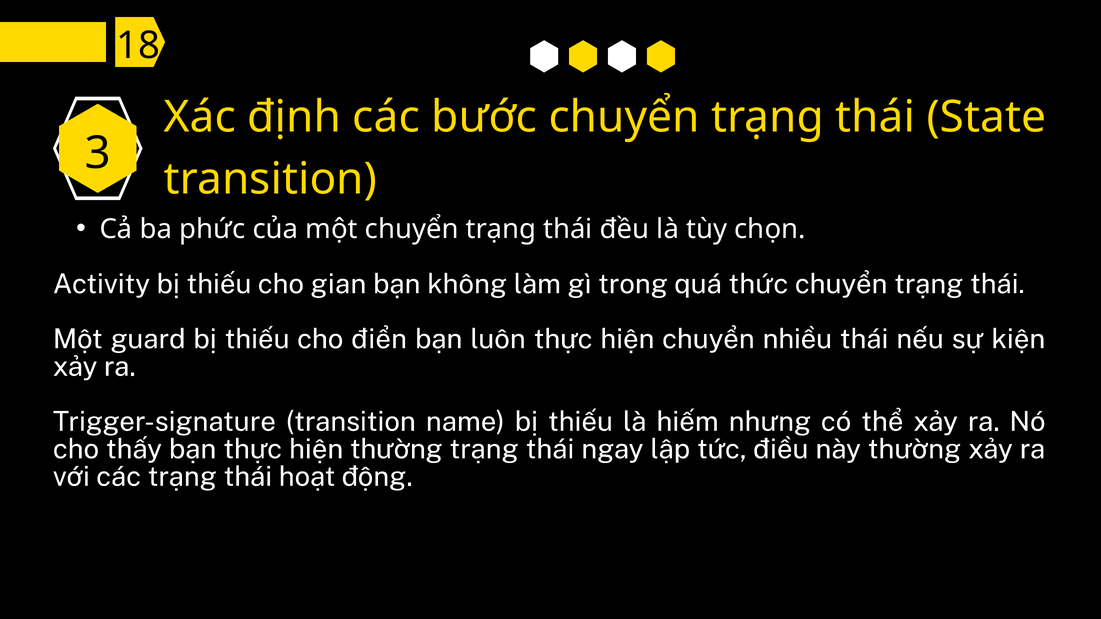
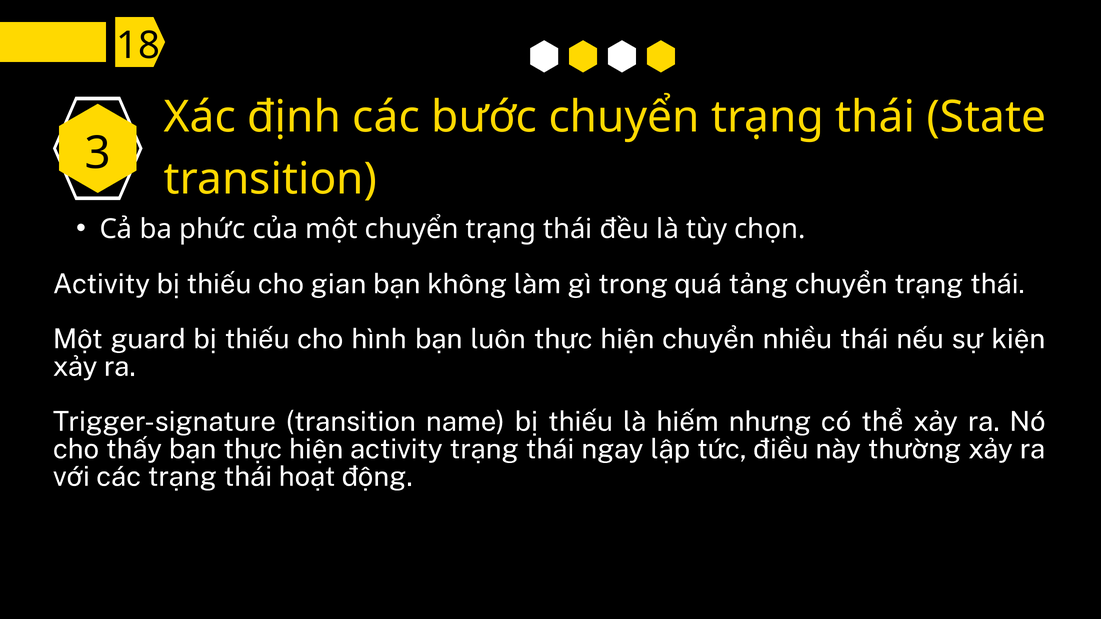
thức: thức -> tảng (758, 284)
điển: điển -> hình (379, 339)
hiện thường: thường -> activity (396, 449)
